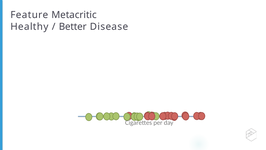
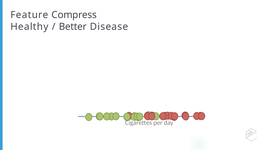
Metacritic: Metacritic -> Compress (74, 15)
